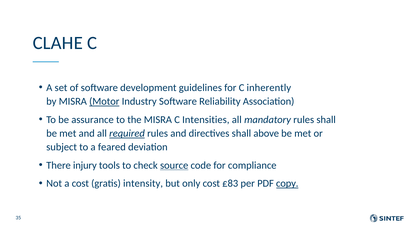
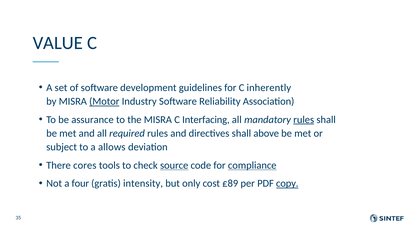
CLAHE: CLAHE -> VALUE (58, 43)
Intensities: Intensities -> Interfacing (206, 120)
rules underline: none -> present (304, 120)
required underline: present -> none (127, 134)
feared: feared -> allows (112, 147)
injury: injury -> cores (85, 165)
compliance underline: none -> present (252, 165)
a cost: cost -> four (80, 184)
£83: £83 -> £89 (230, 184)
